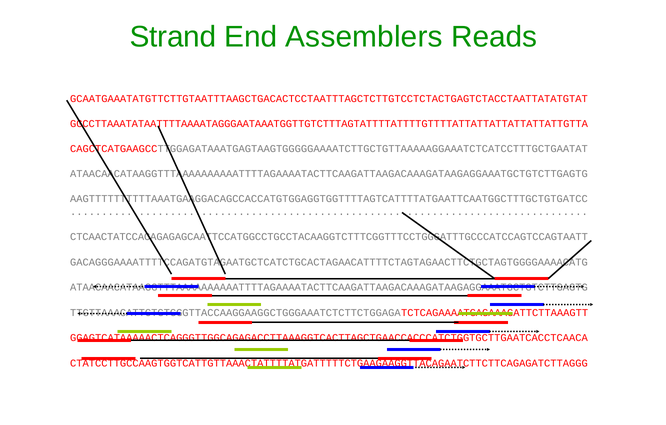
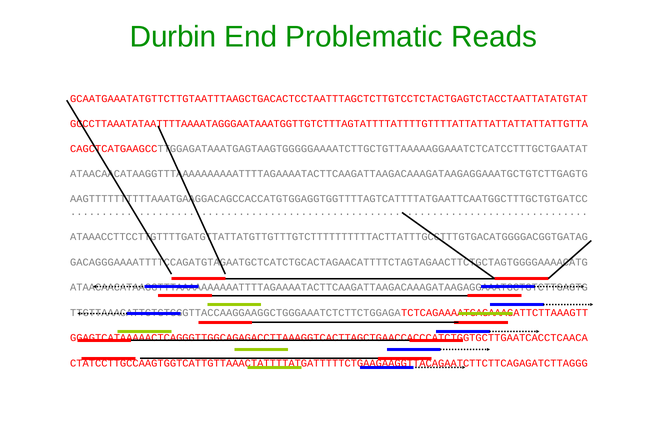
Strand: Strand -> Durbin (173, 37)
Assemblers: Assemblers -> Problematic (364, 37)
CTCAACTATCCACAGAGAGCAATTCCATGGCCTGCCTACAAGGTCTTTCGGTTTCCTGGGATTTGCCCATCCAGTCCAGTAATT: CTCAACTATCCACAGAGAGCAATTCCATGGCCTGCCTACAAGGTCTTTCGGTTTCCTGGGATTTGCCCATCCAGTCCAGTAATT -> ATAAACCTTCCTTGTTTTGATGTTATTATGTTGTTTGTCTTTTTTTTTTACTTATTTGCCTTTGTGACATGGGGACGGTGATAG (329, 237)
